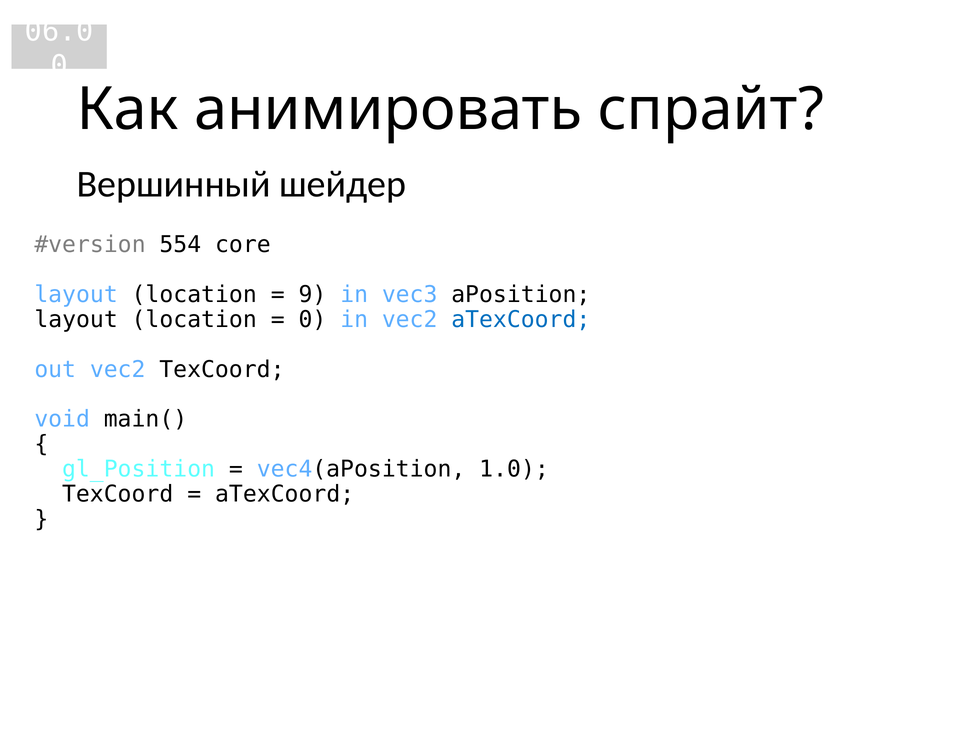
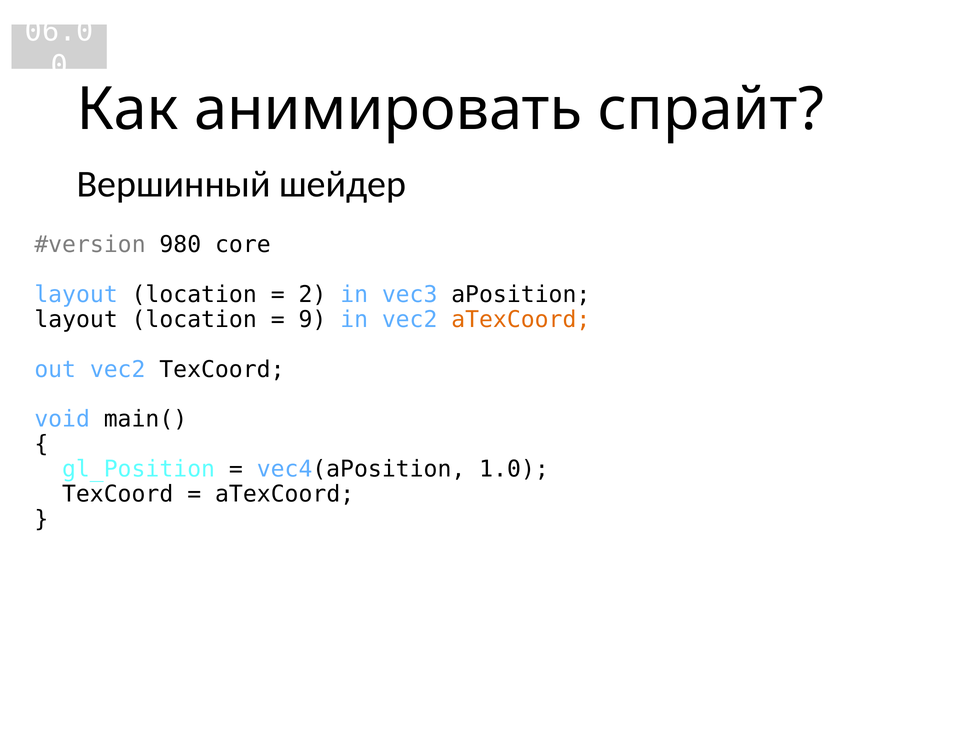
554: 554 -> 980 (180, 245)
9: 9 -> 2 (312, 295)
0: 0 -> 9 (312, 319)
aTexCoord colour: blue -> orange (521, 319)
